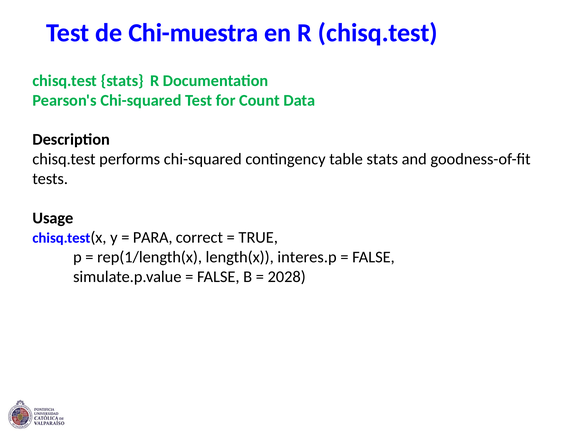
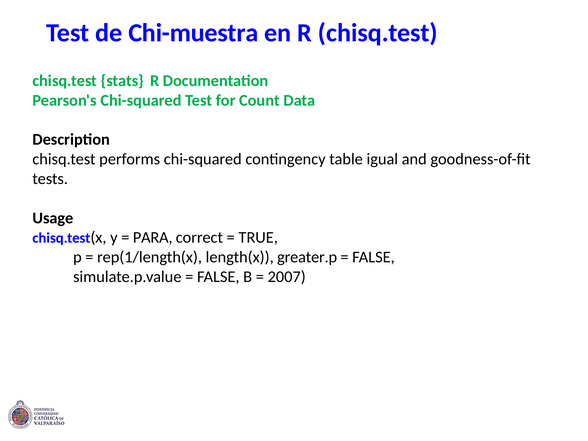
table stats: stats -> igual (382, 159)
interes.p: interes.p -> greater.p (307, 257)
2028: 2028 -> 2007 (287, 277)
